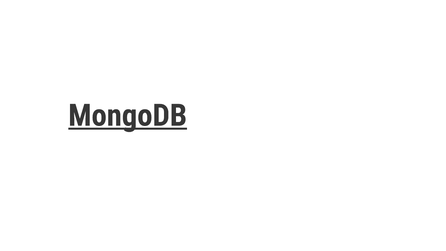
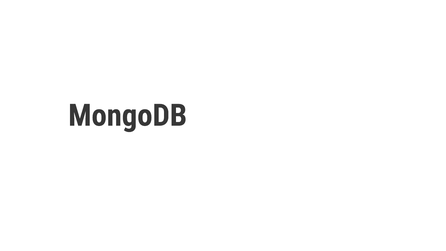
MongoDB underline: present -> none (128, 116)
